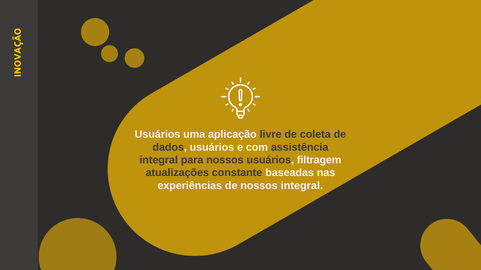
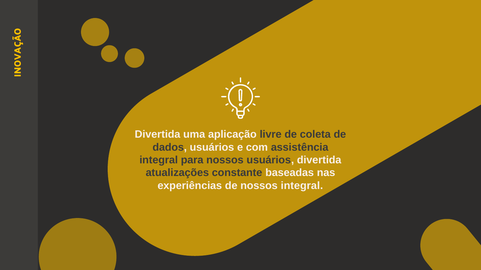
Usuários: Usuários -> Divertida (158, 135)
usuários filtragem: filtragem -> divertida (319, 160)
